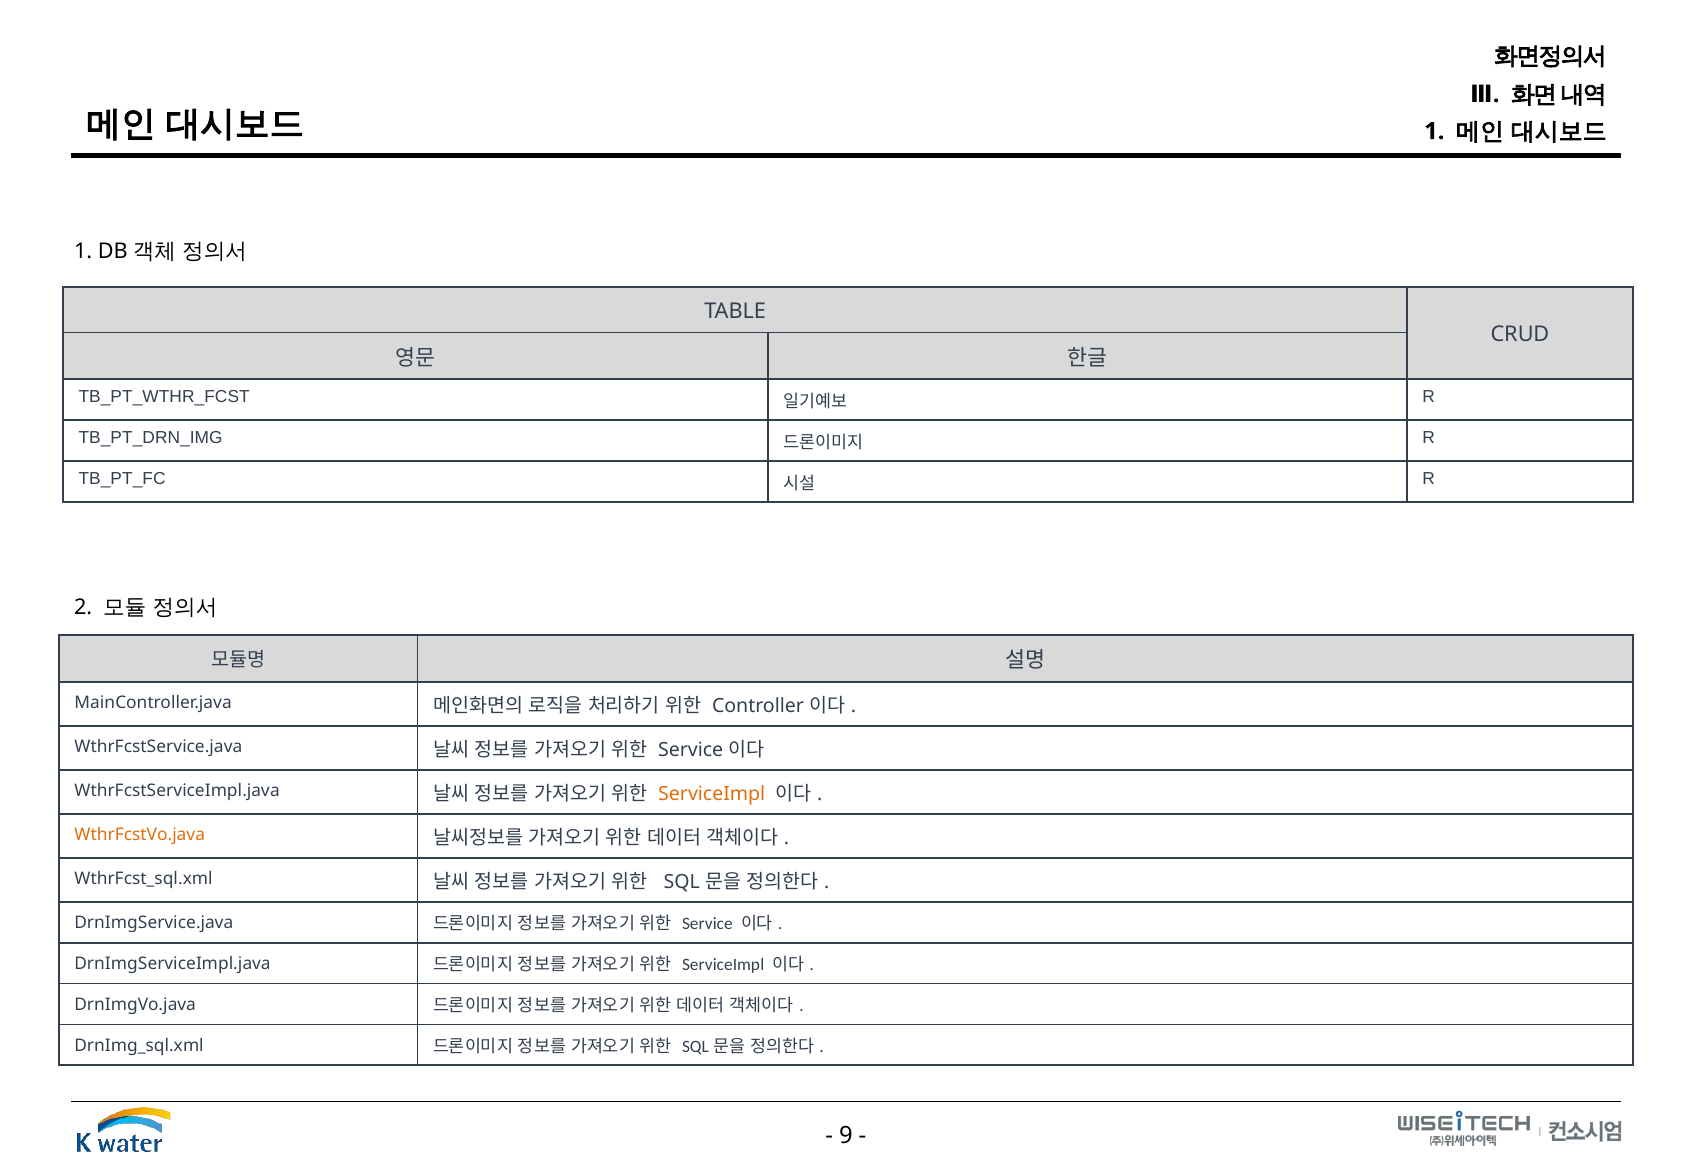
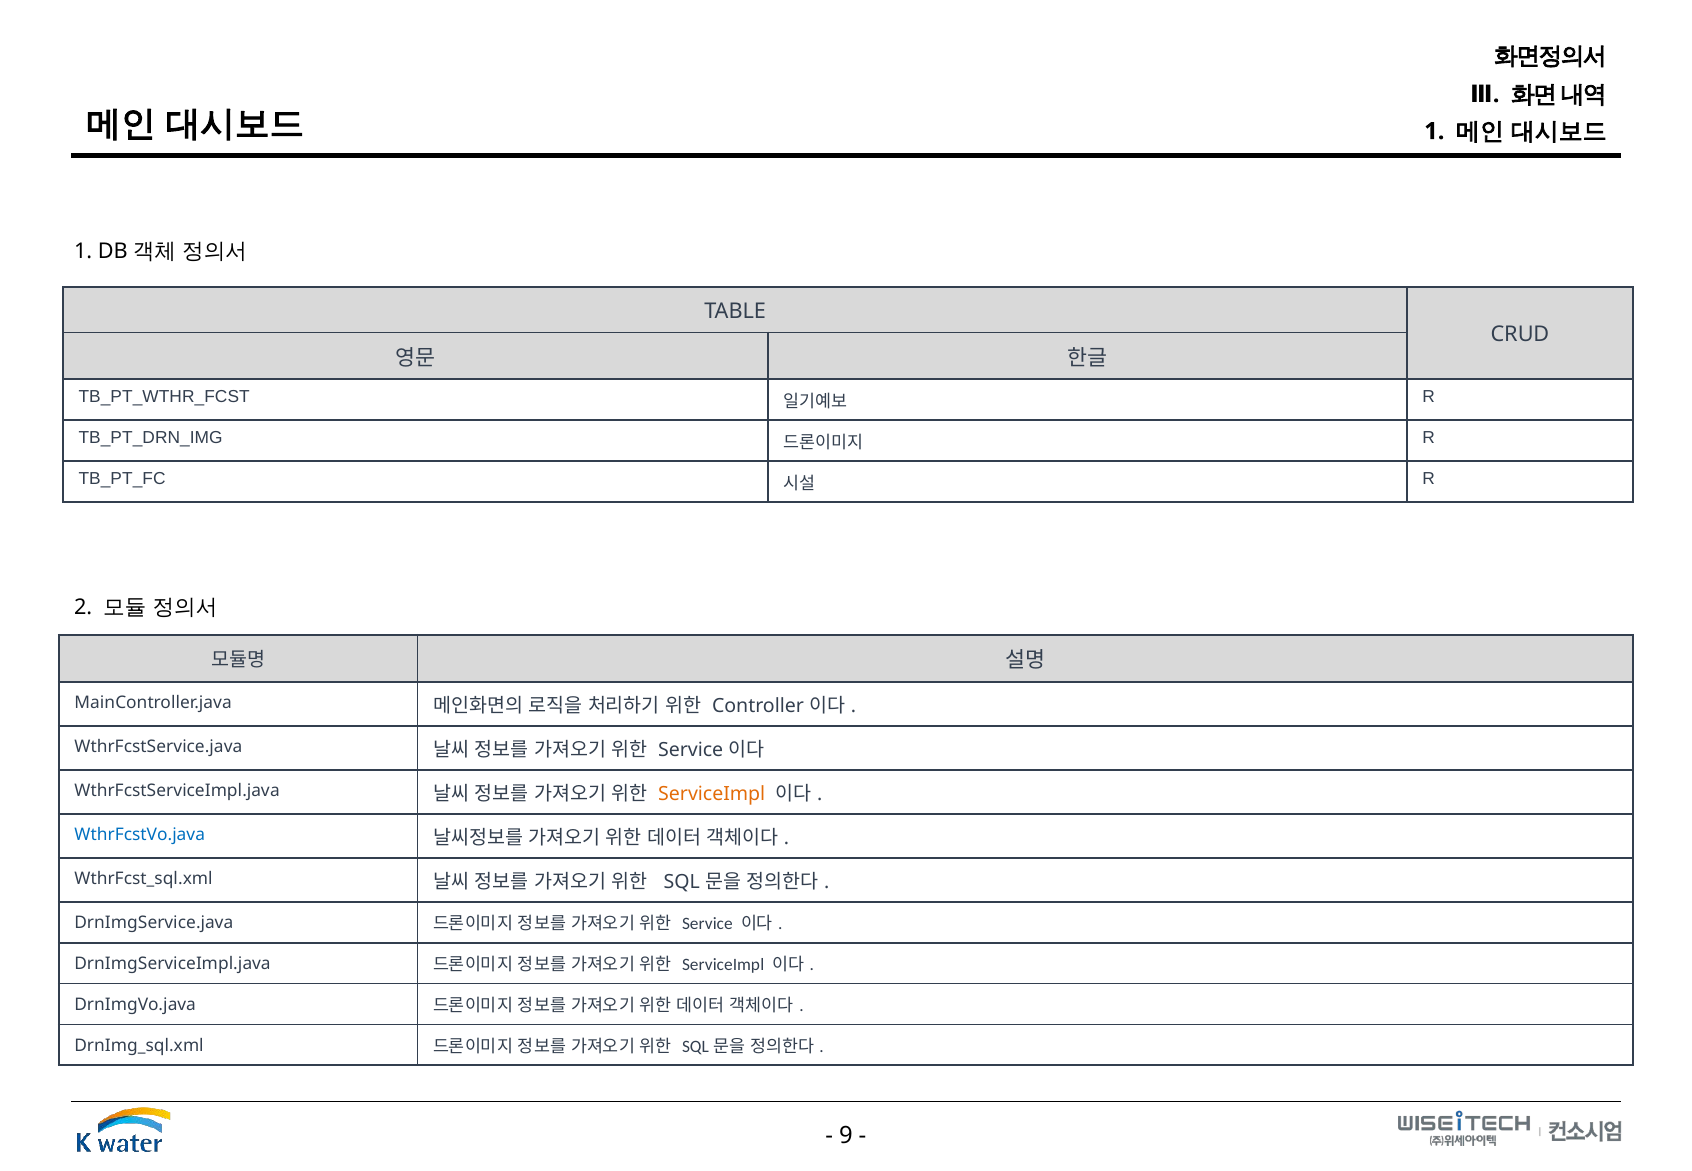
WthrFcstVo.java colour: orange -> blue (140, 835)
